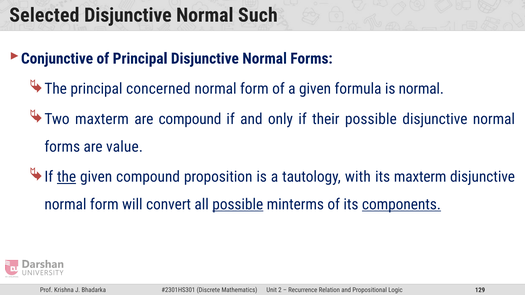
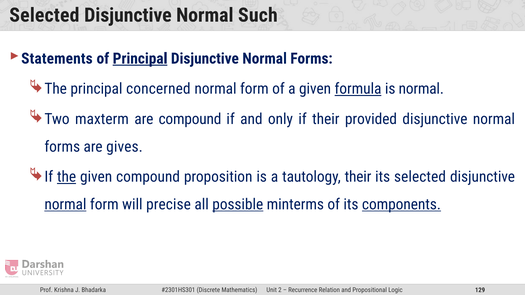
Conjunctive: Conjunctive -> Statements (57, 59)
Principal underline: none -> present (140, 59)
formula underline: none -> present (358, 89)
their possible: possible -> provided (371, 119)
value: value -> gives (124, 147)
tautology with: with -> their (358, 177)
its maxterm: maxterm -> selected (420, 177)
normal underline: none -> present (65, 205)
convert: convert -> precise (168, 205)
